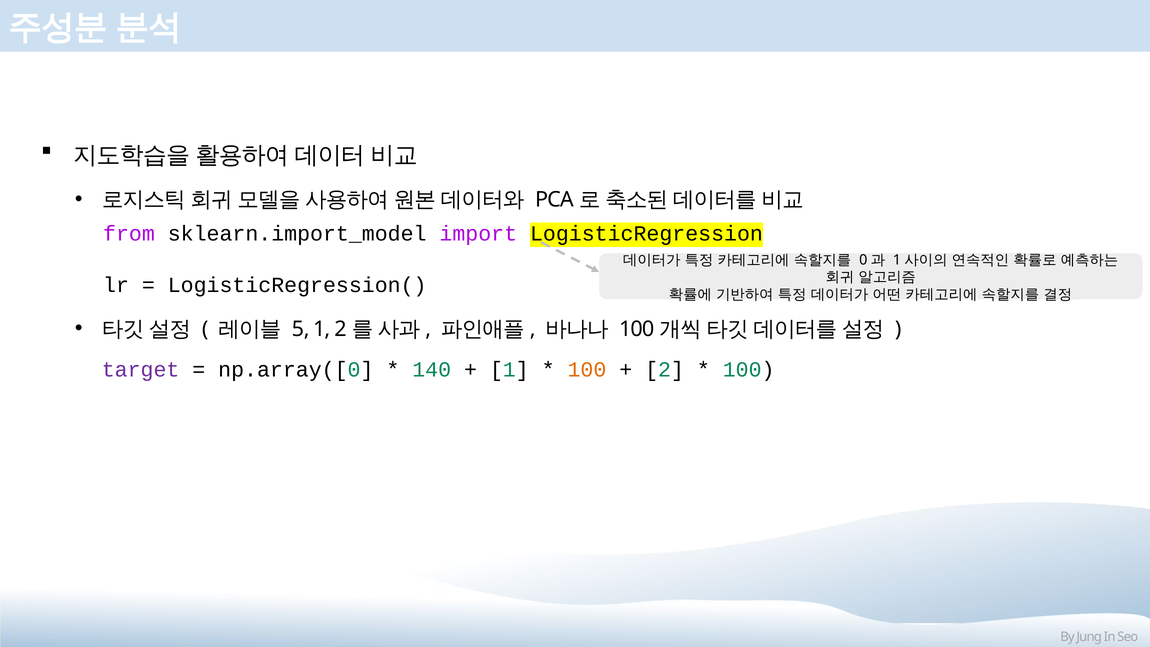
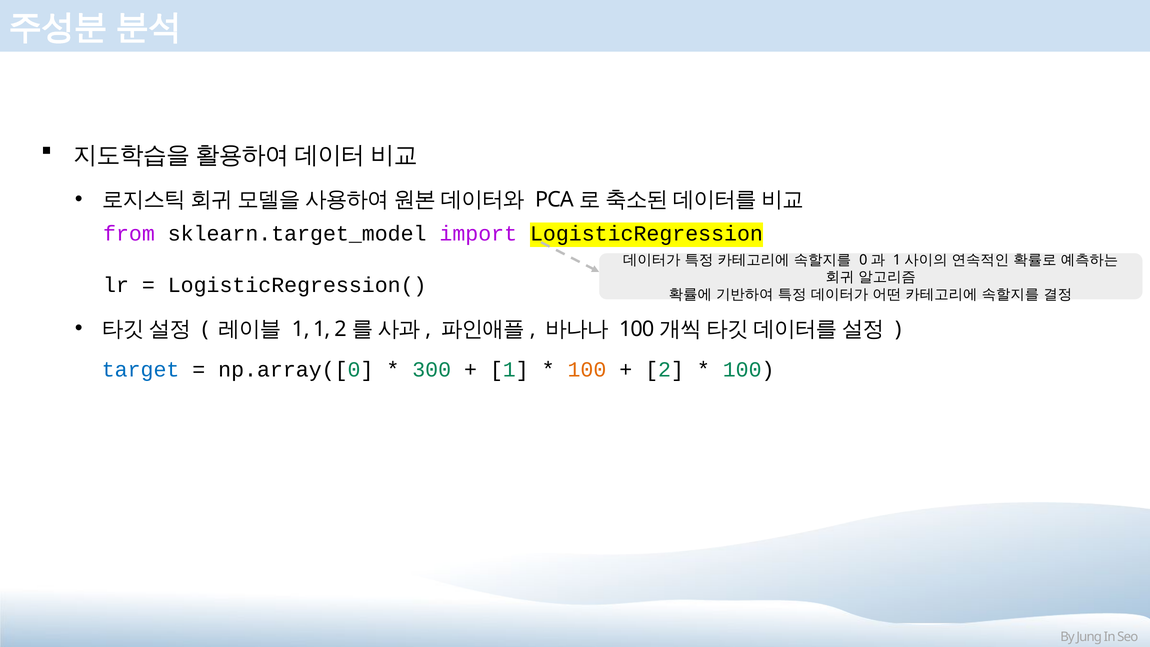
sklearn.import_model: sklearn.import_model -> sklearn.target_model (297, 233)
5: 5 -> 1 (301, 329)
target colour: purple -> blue (141, 370)
140: 140 -> 300 (432, 370)
